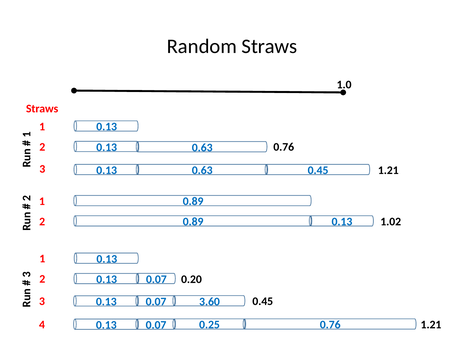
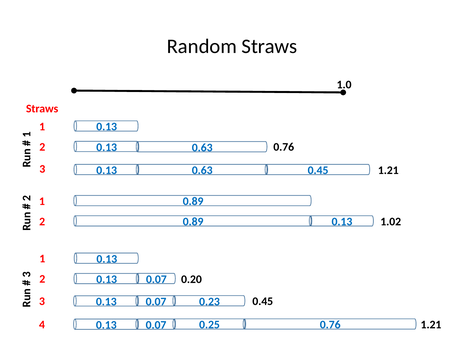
3.60: 3.60 -> 0.23 (210, 302)
